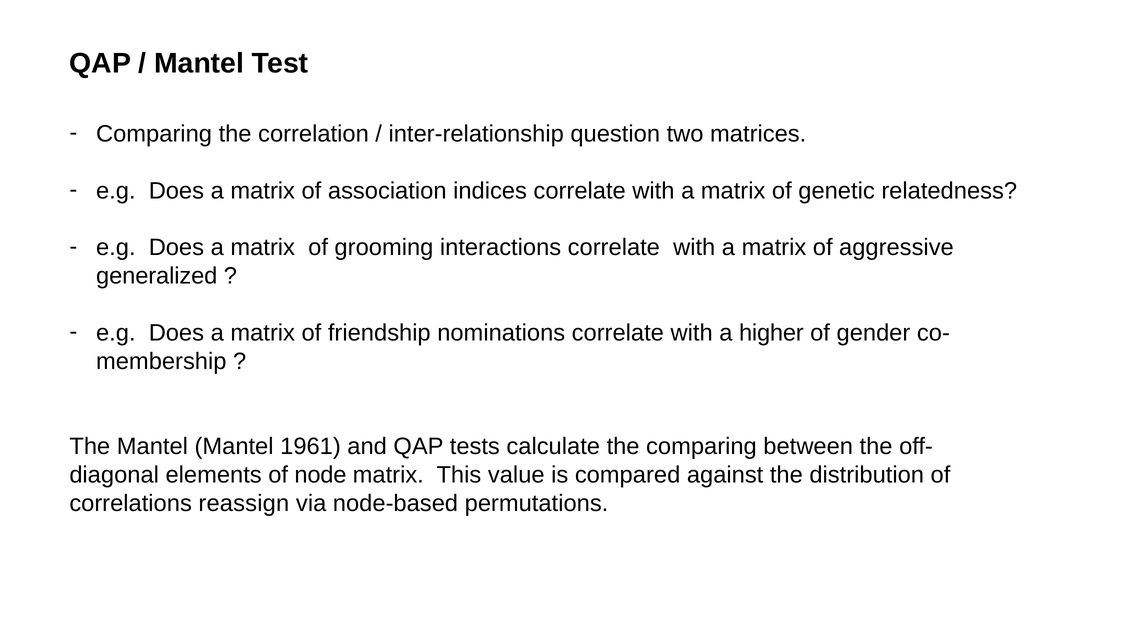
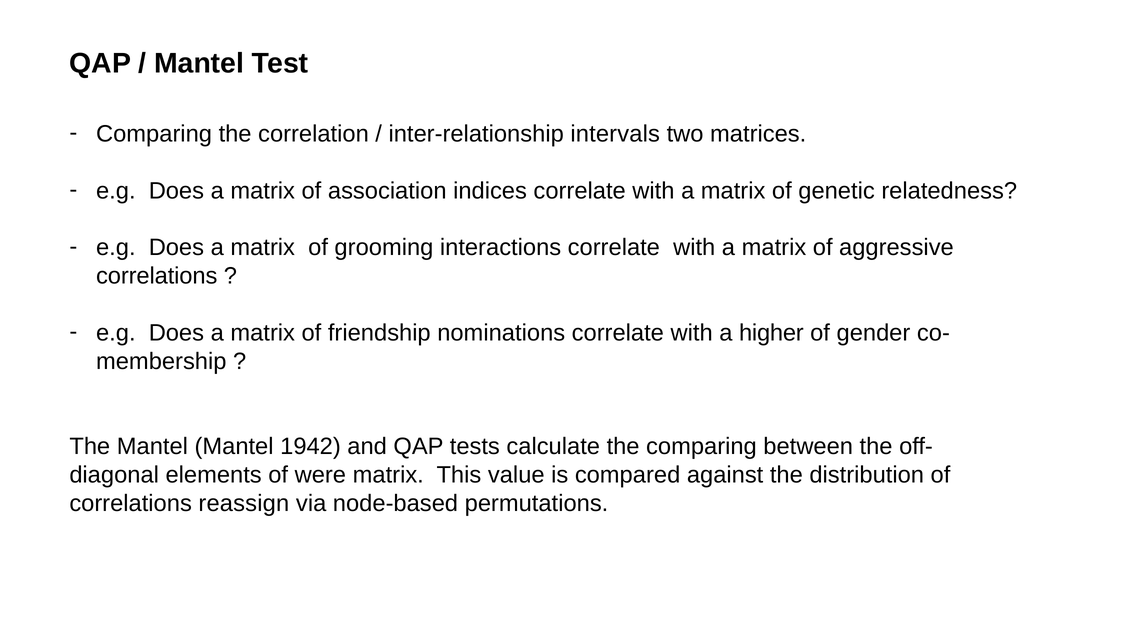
question: question -> intervals (615, 134)
generalized: generalized -> correlations (157, 276)
1961: 1961 -> 1942 (311, 447)
node: node -> were (320, 475)
